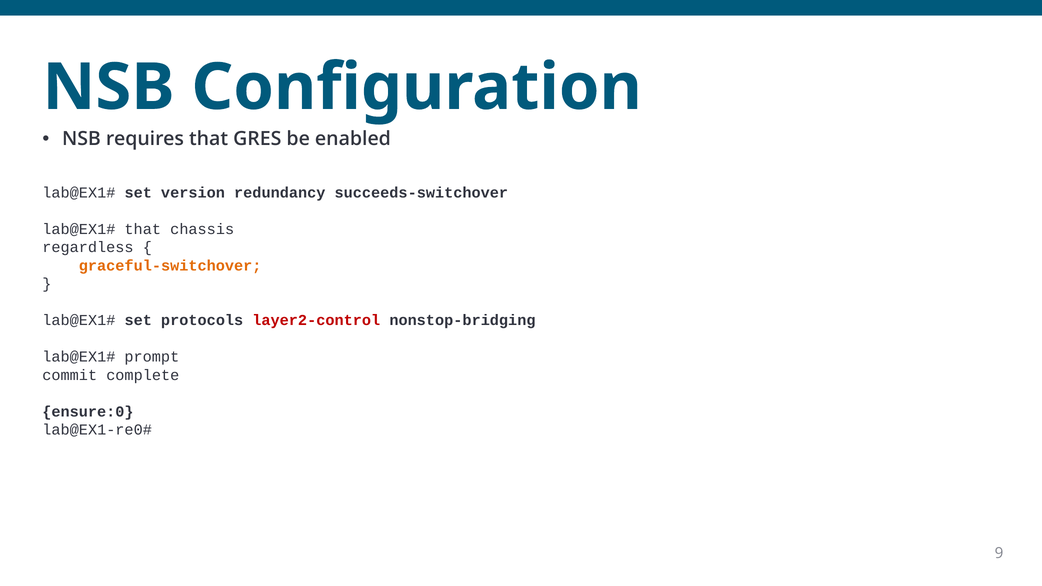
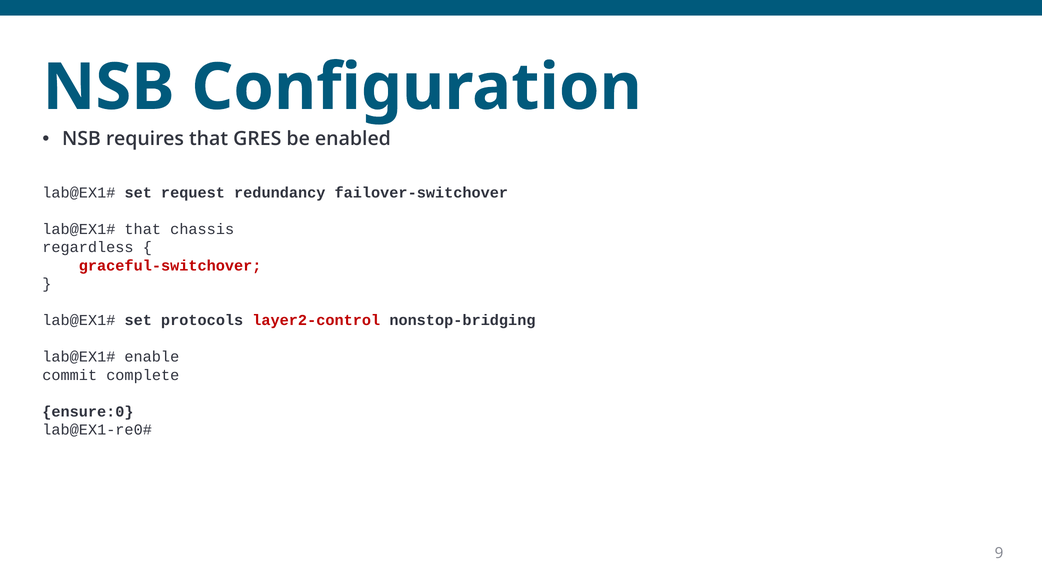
version: version -> request (193, 193)
succeeds-switchover: succeeds-switchover -> failover-switchover (421, 193)
graceful-switchover colour: orange -> red (170, 266)
prompt: prompt -> enable (152, 357)
